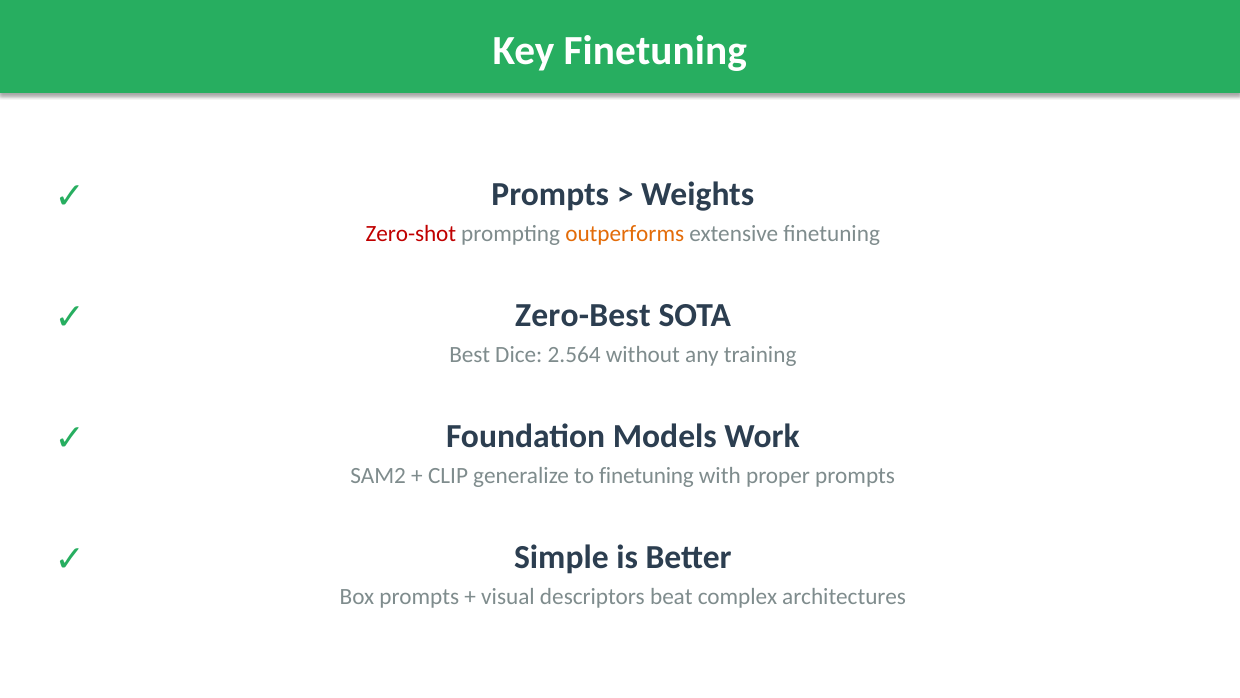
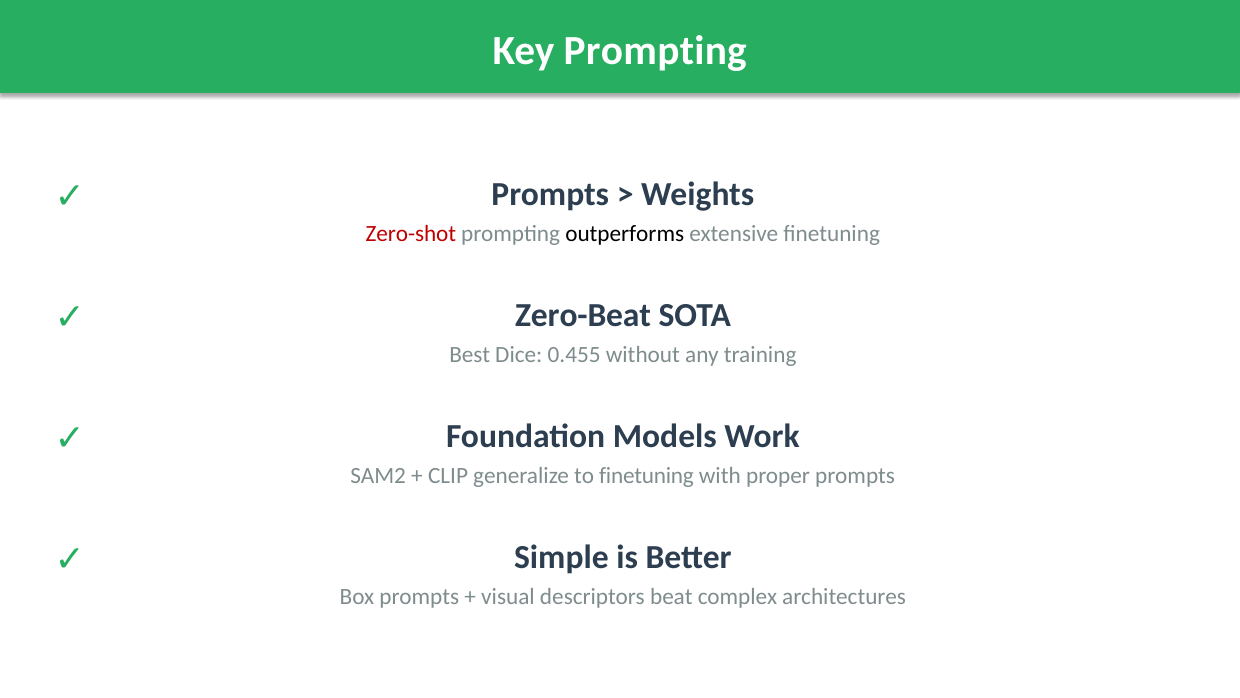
Key Finetuning: Finetuning -> Prompting (655, 51)
outperforms colour: orange -> black (625, 234)
Zero-Best: Zero-Best -> Zero-Beat (583, 315)
2.564: 2.564 -> 0.455 (574, 355)
